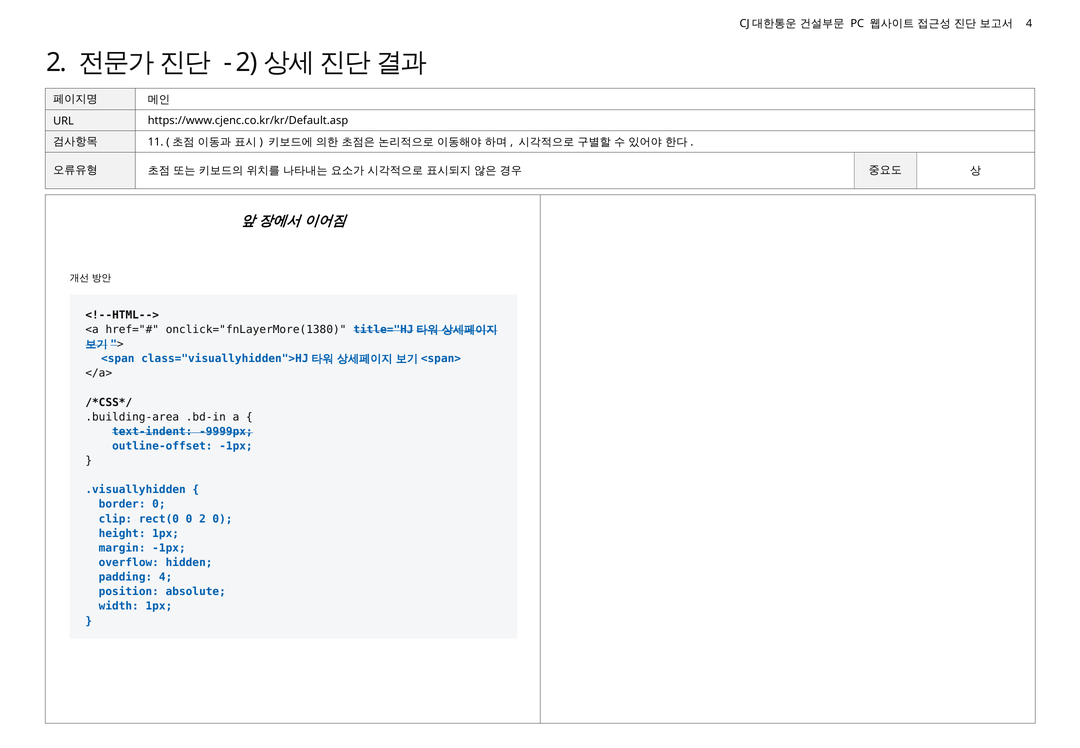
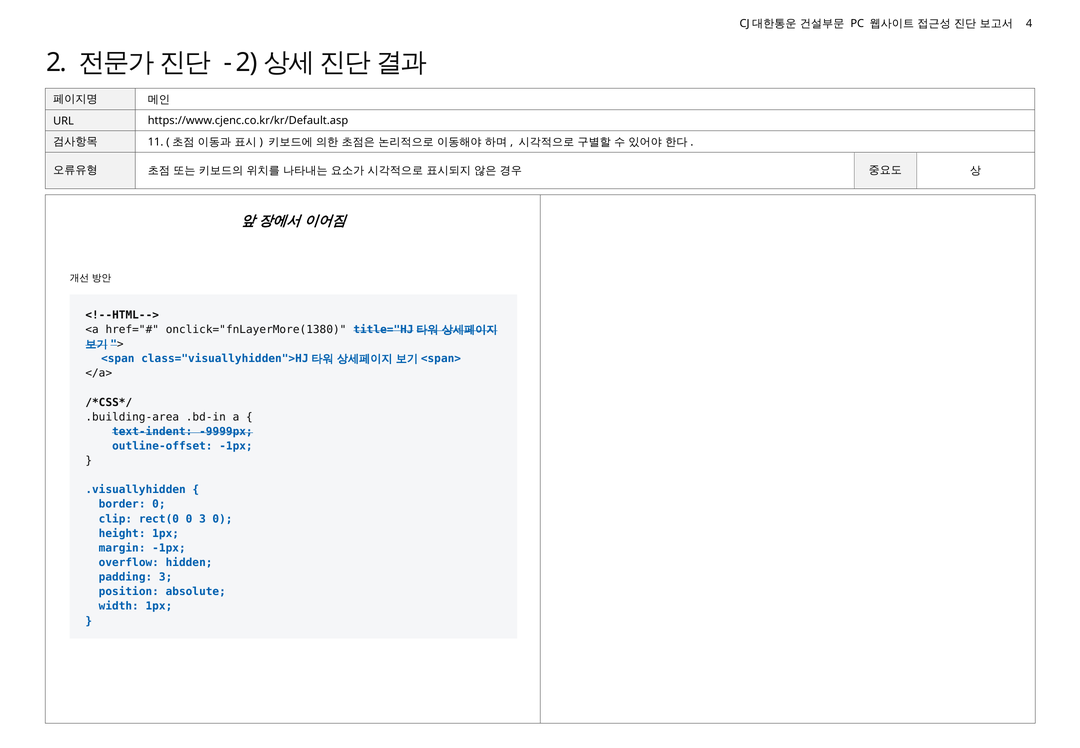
0 2: 2 -> 3 (202, 519)
padding 4: 4 -> 3 (166, 577)
